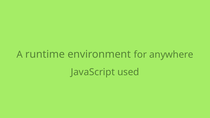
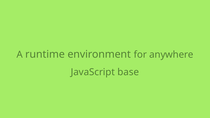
used: used -> base (128, 72)
